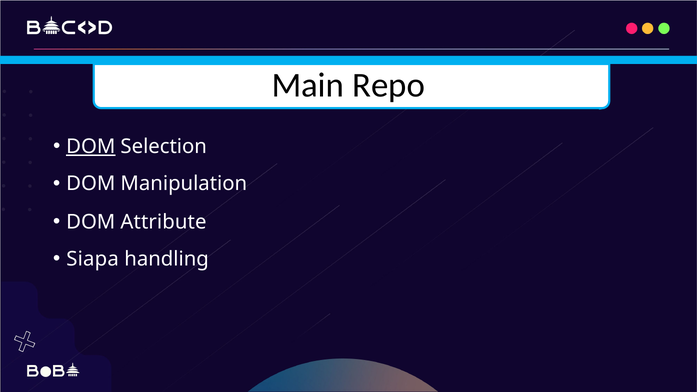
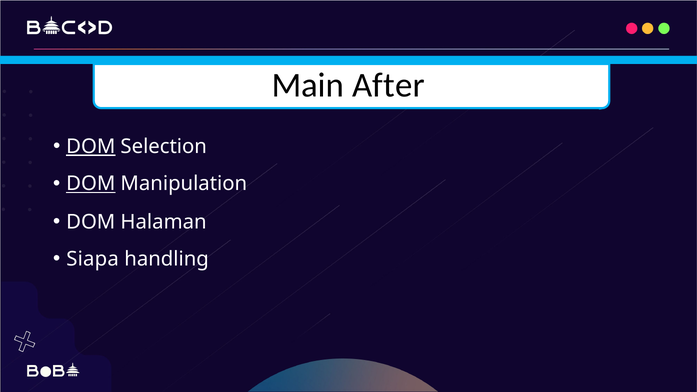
Repo: Repo -> After (389, 85)
DOM underline: none -> present (91, 184)
Attribute: Attribute -> Halaman (164, 222)
